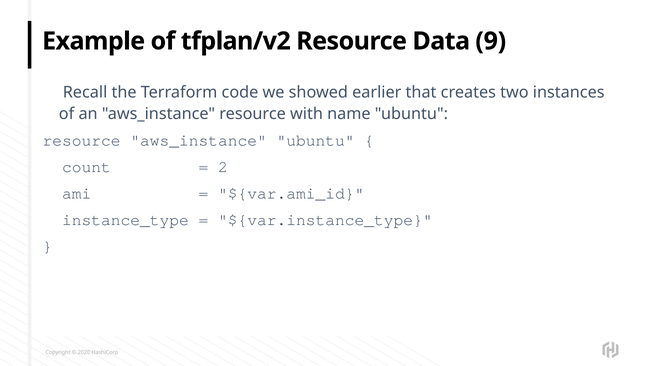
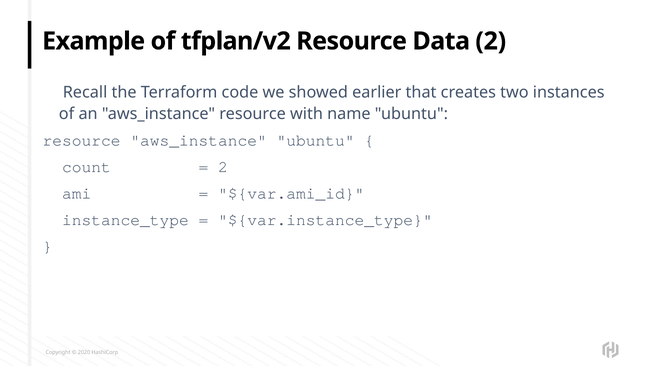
Data 9: 9 -> 2 (491, 41)
